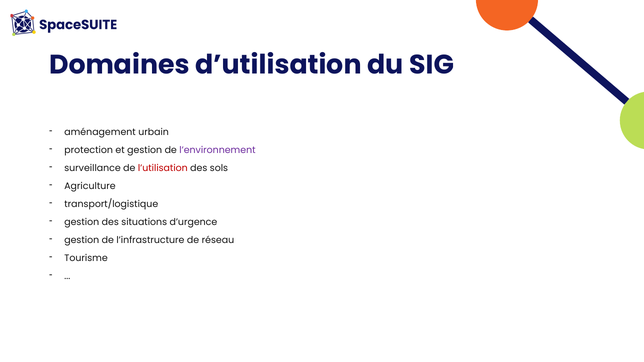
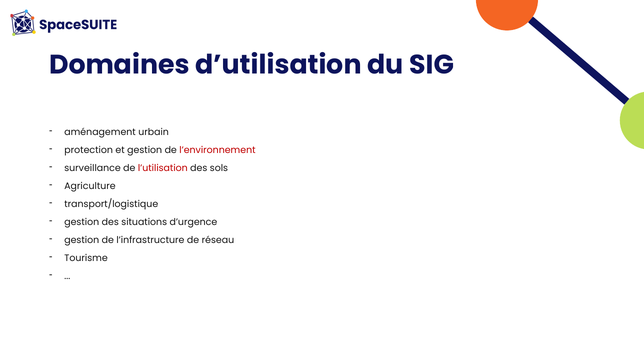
l’environnement colour: purple -> red (217, 150)
